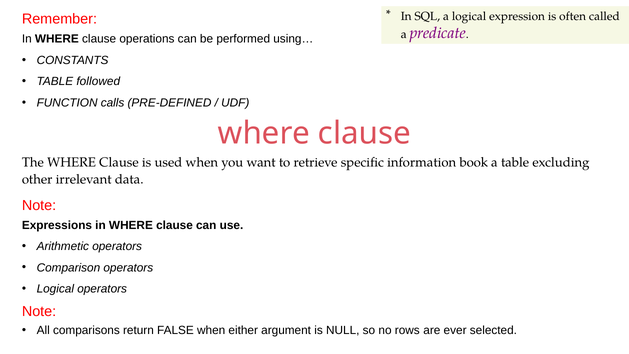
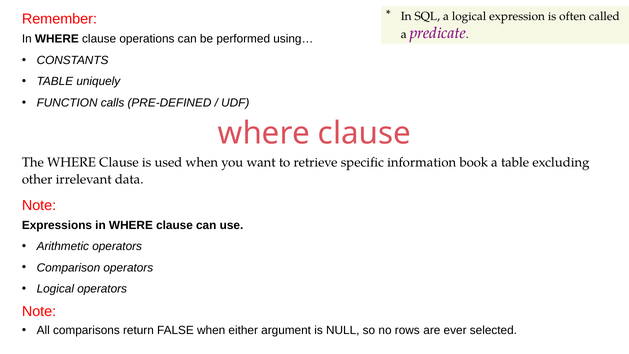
followed: followed -> uniquely (98, 82)
